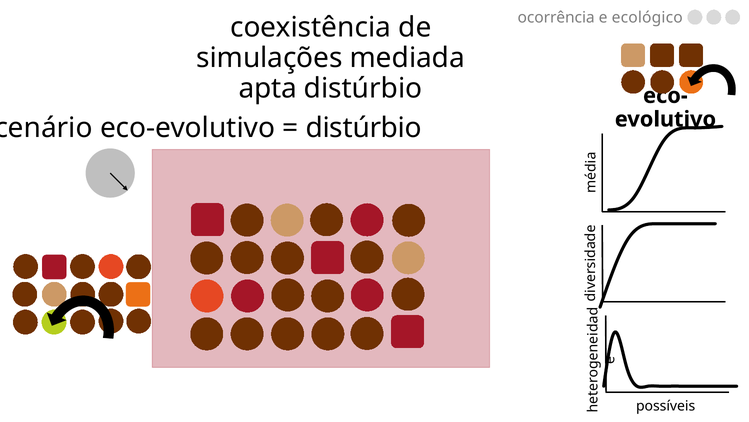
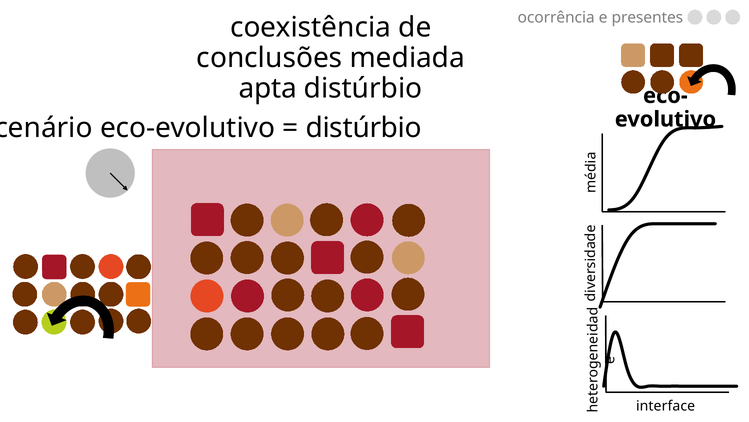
ecológico: ecológico -> presentes (647, 18)
simulações: simulações -> conclusões (269, 58)
possíveis: possíveis -> interface (666, 406)
